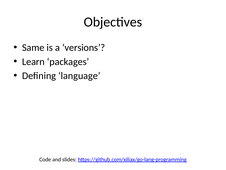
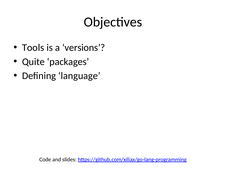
Same: Same -> Tools (33, 47)
Learn: Learn -> Quite (33, 61)
